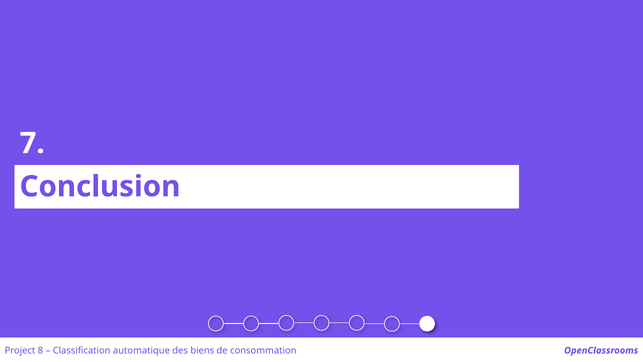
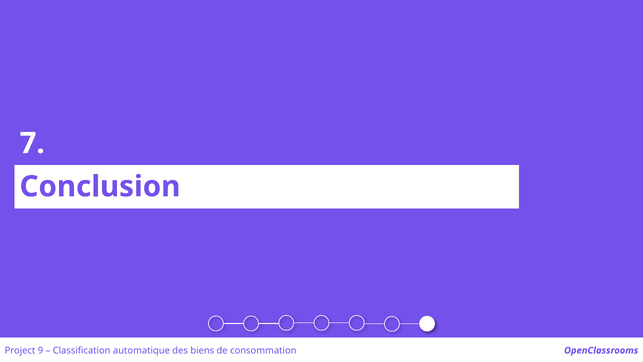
8: 8 -> 9 (41, 350)
